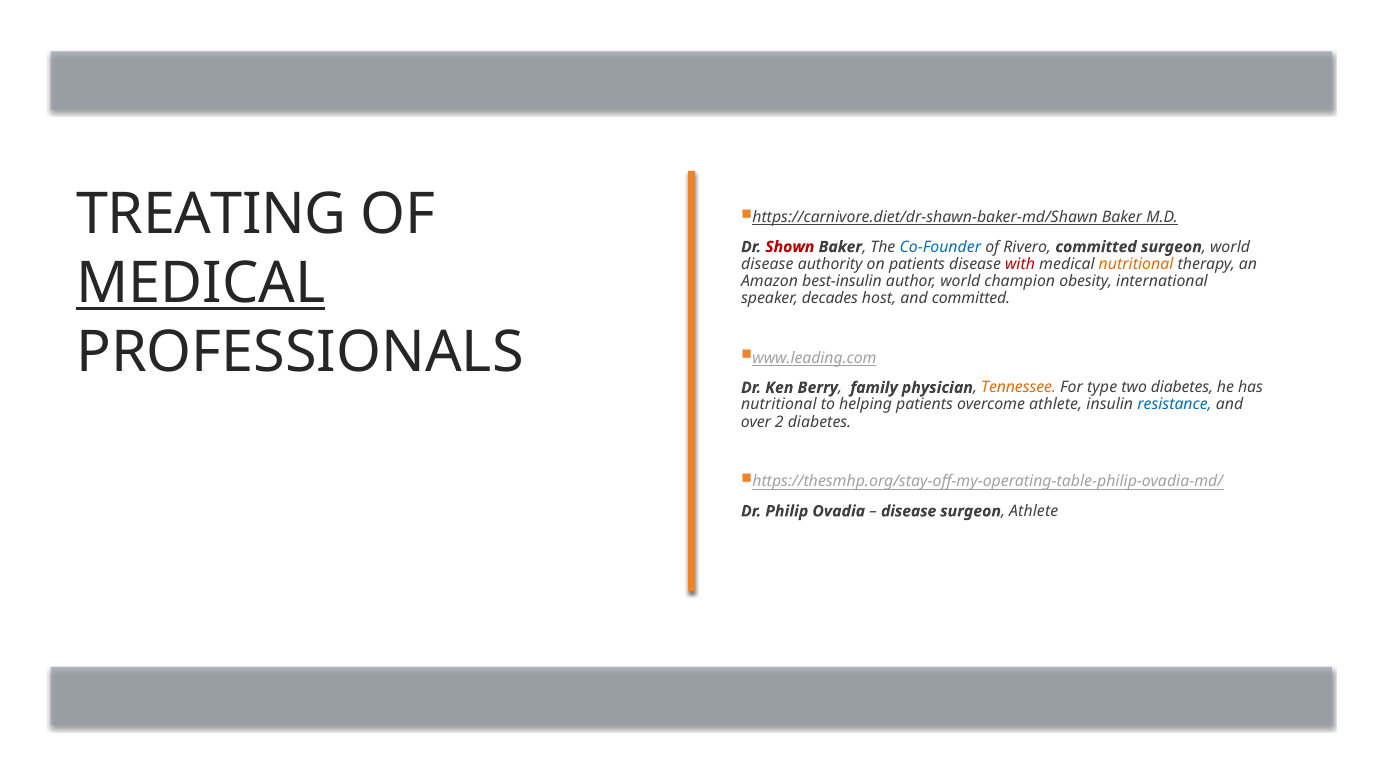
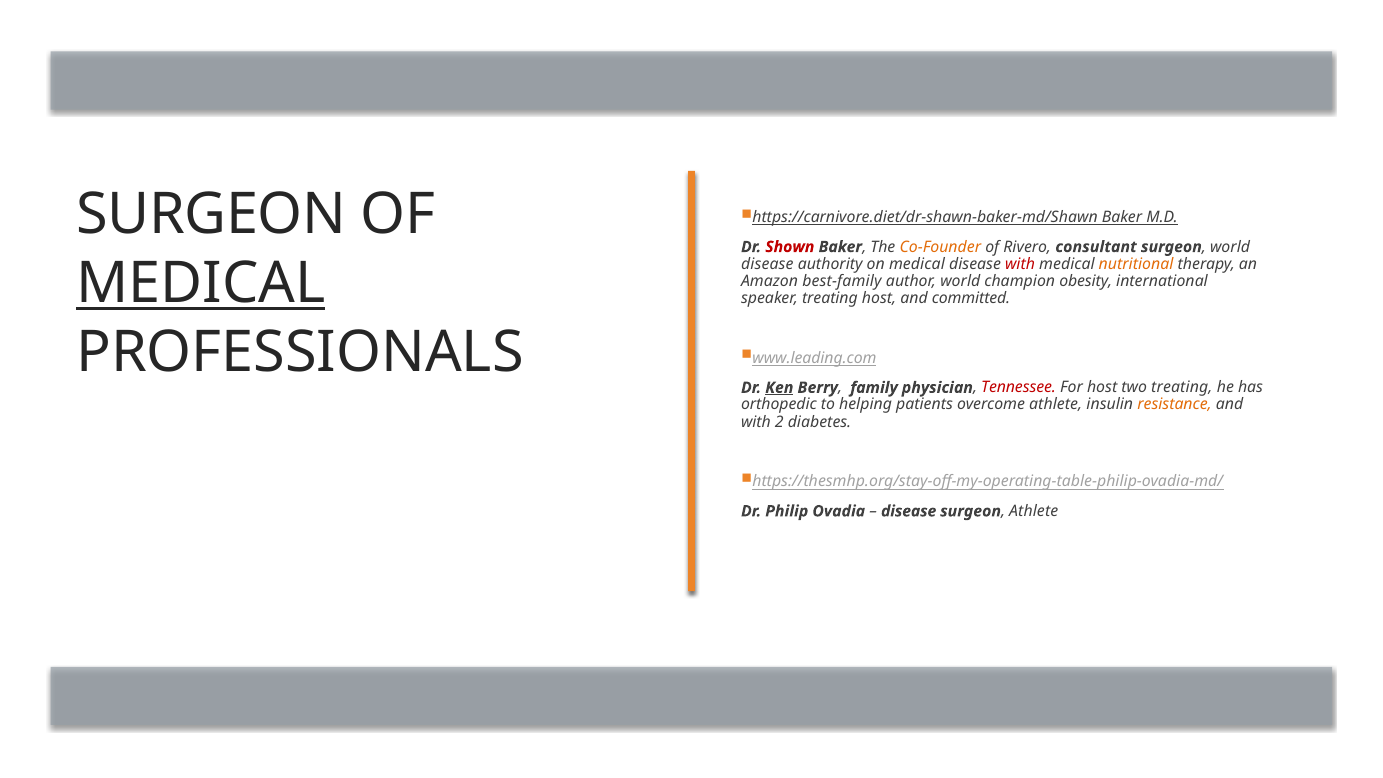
TREATING: TREATING -> SURGEON (211, 215)
Co-Founder colour: blue -> orange (940, 247)
Rivero committed: committed -> consultant (1096, 247)
on patients: patients -> medical (917, 264)
best-insulin: best-insulin -> best-family (842, 281)
speaker decades: decades -> treating (830, 298)
Ken underline: none -> present (779, 388)
Tennessee colour: orange -> red (1019, 388)
For type: type -> host (1102, 388)
two diabetes: diabetes -> treating (1182, 388)
nutritional: nutritional -> orthopedic (779, 405)
resistance colour: blue -> orange (1175, 405)
over: over -> with (756, 422)
